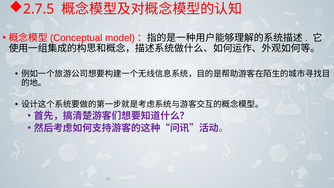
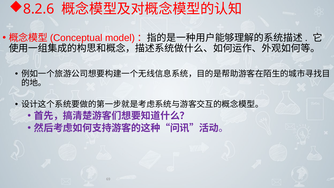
2.7.5: 2.7.5 -> 8.2.6 (39, 9)
